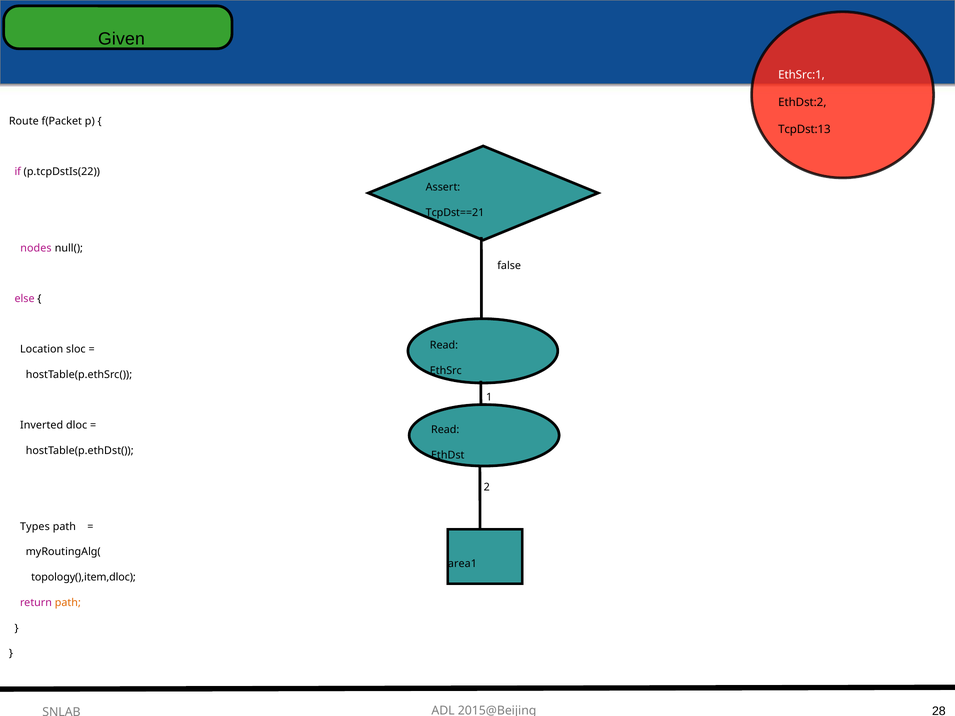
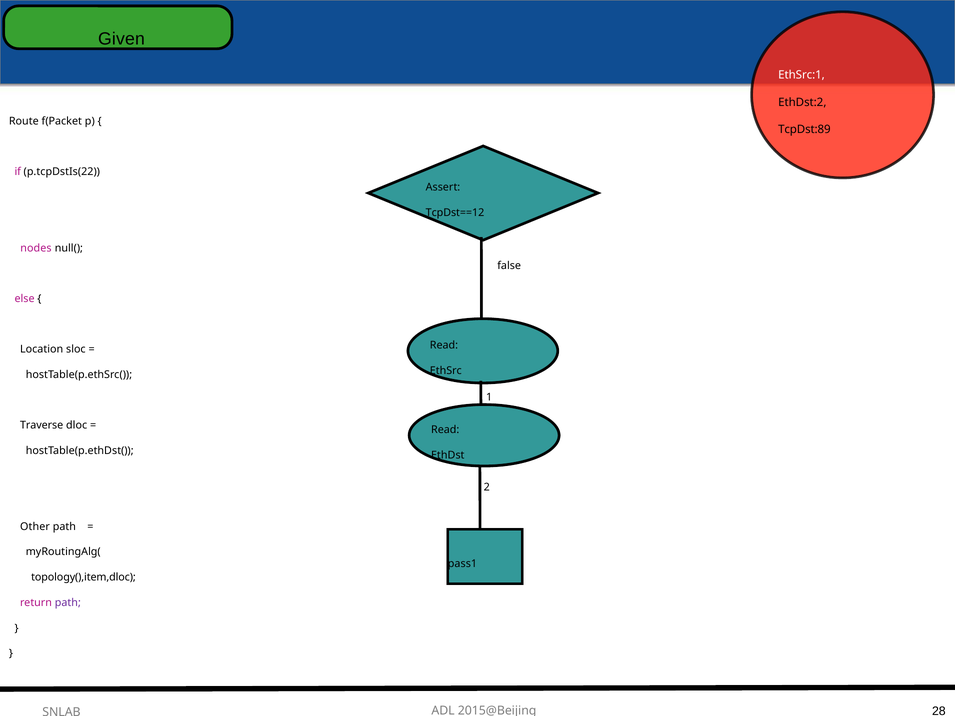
TcpDst:13: TcpDst:13 -> TcpDst:89 (804, 129)
TcpDst==21: TcpDst==21 -> TcpDst==12 (455, 213)
Inverted: Inverted -> Traverse (42, 425)
Types: Types -> Other (35, 527)
area1: area1 -> pass1 (462, 564)
path colour: orange -> purple (68, 603)
